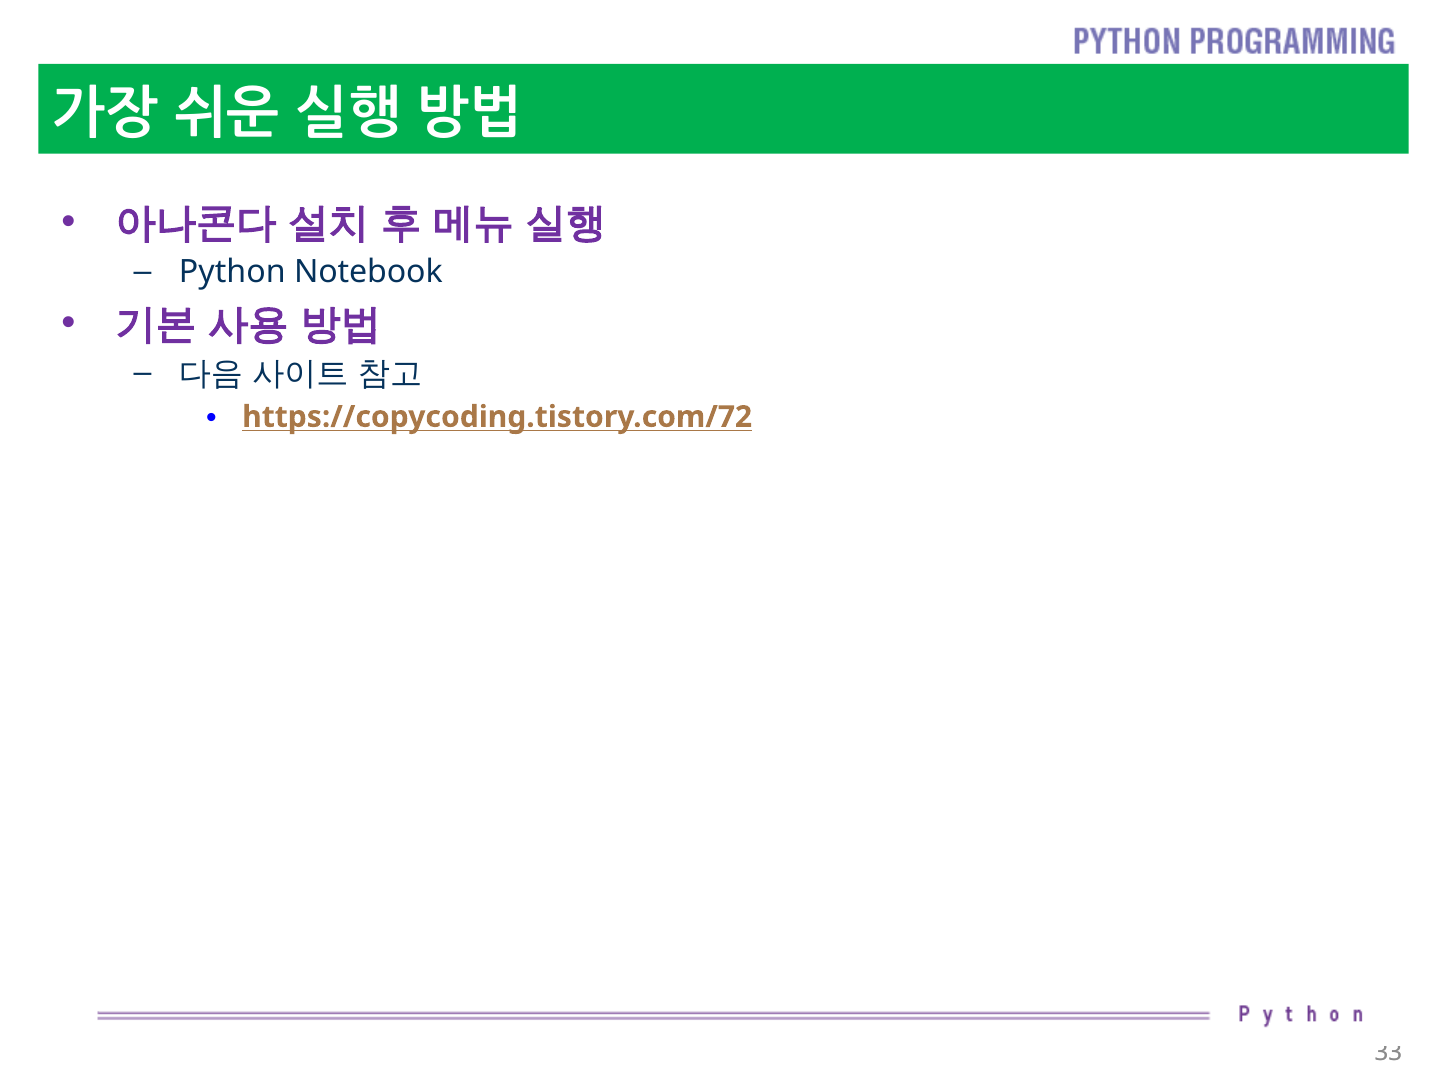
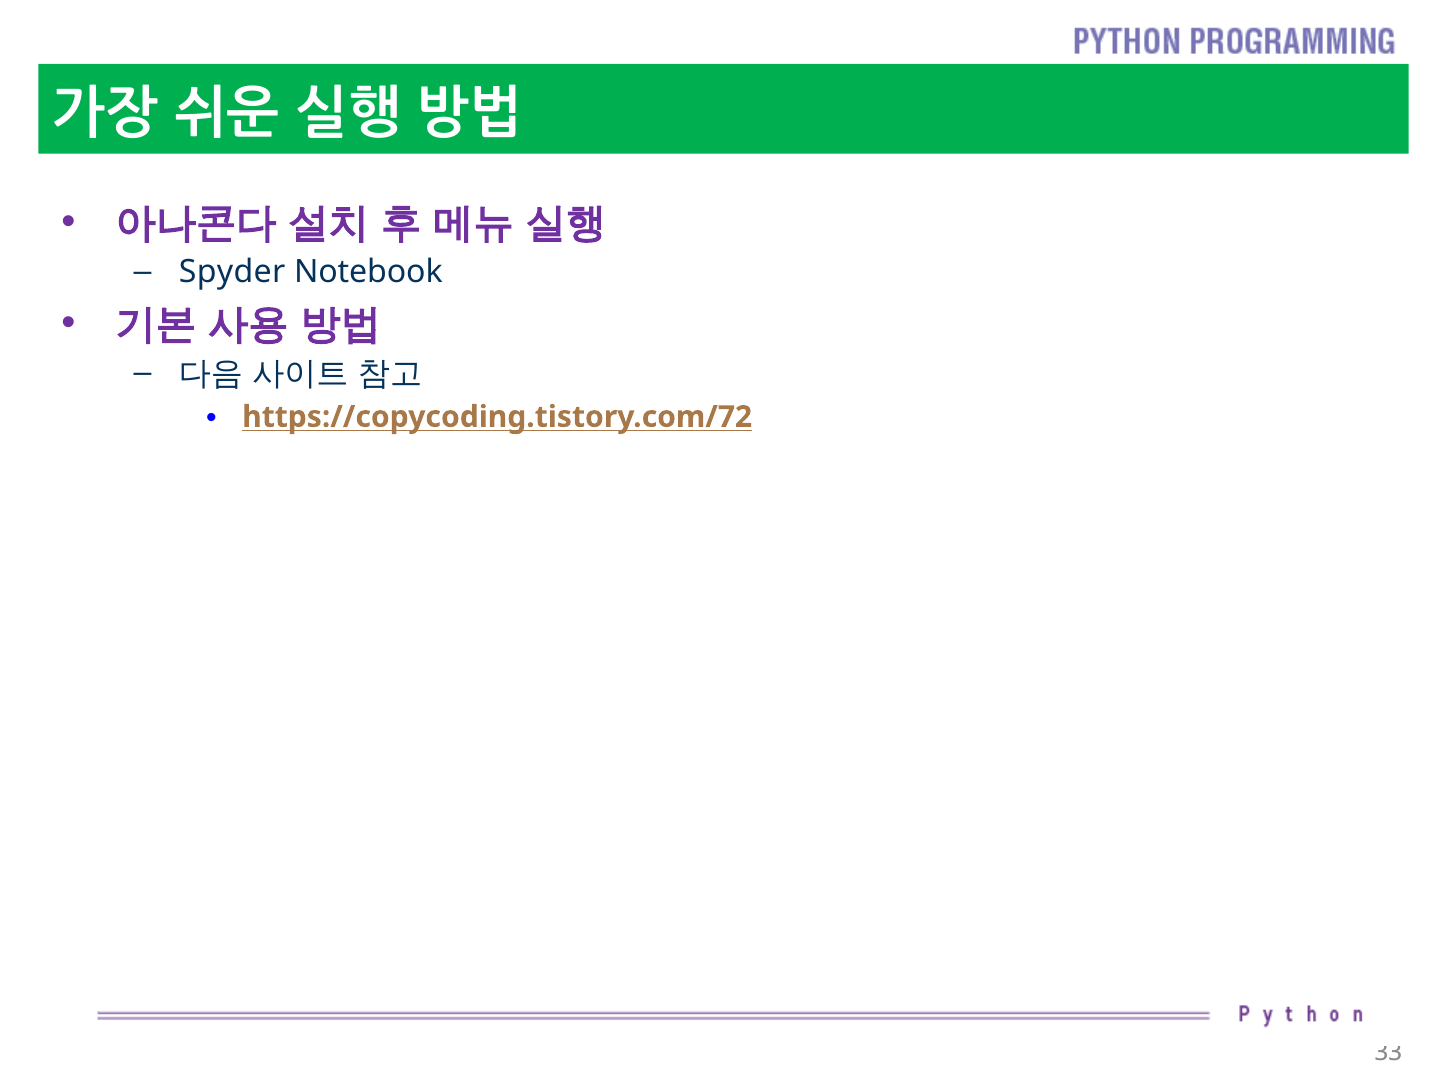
Python: Python -> Spyder (232, 272)
